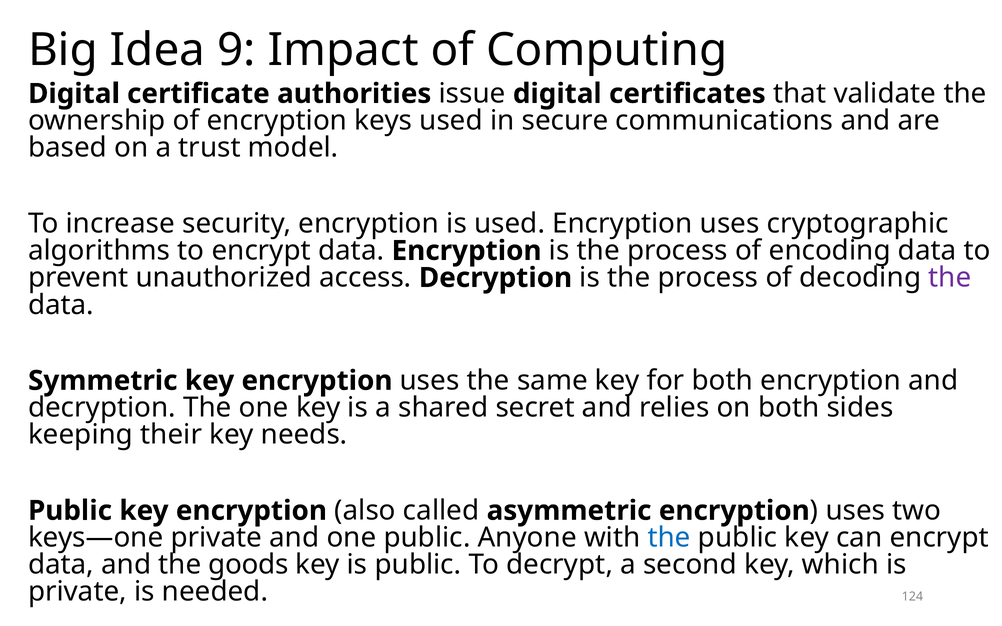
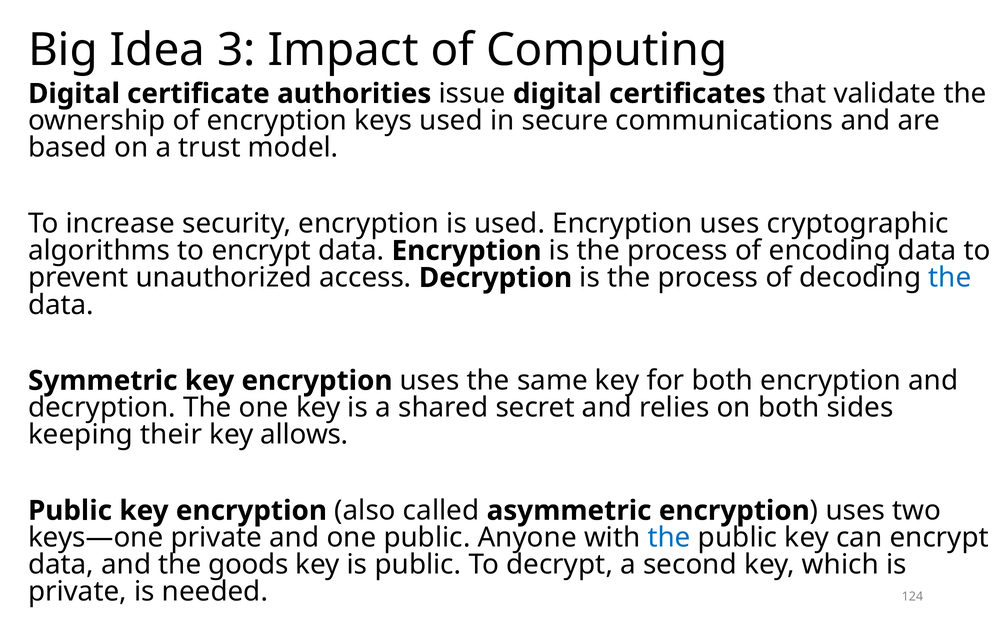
9: 9 -> 3 (236, 50)
the colour: purple -> blue (950, 278)
needs: needs -> allows (304, 435)
